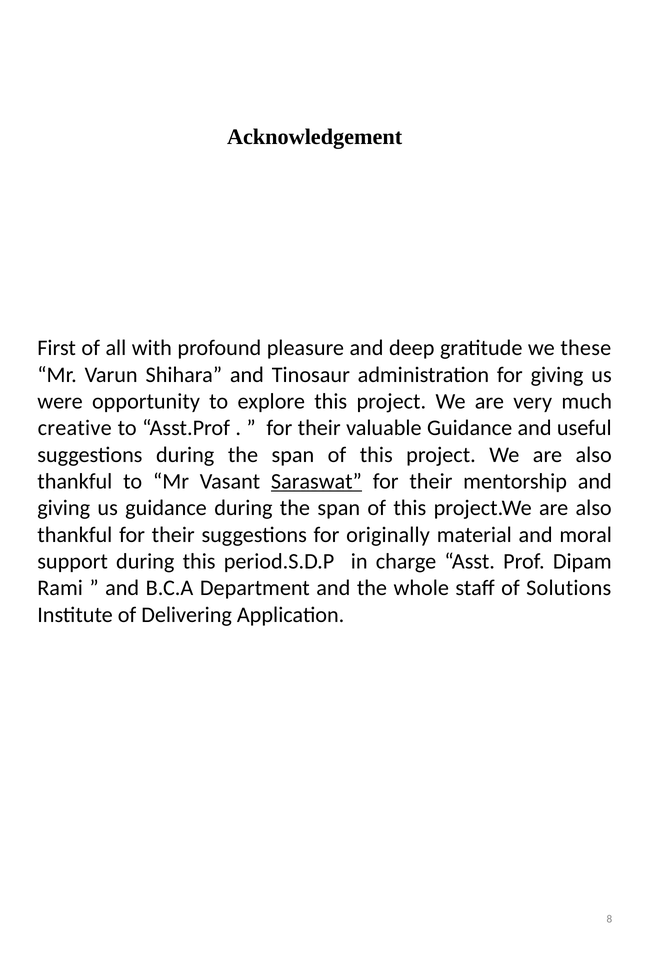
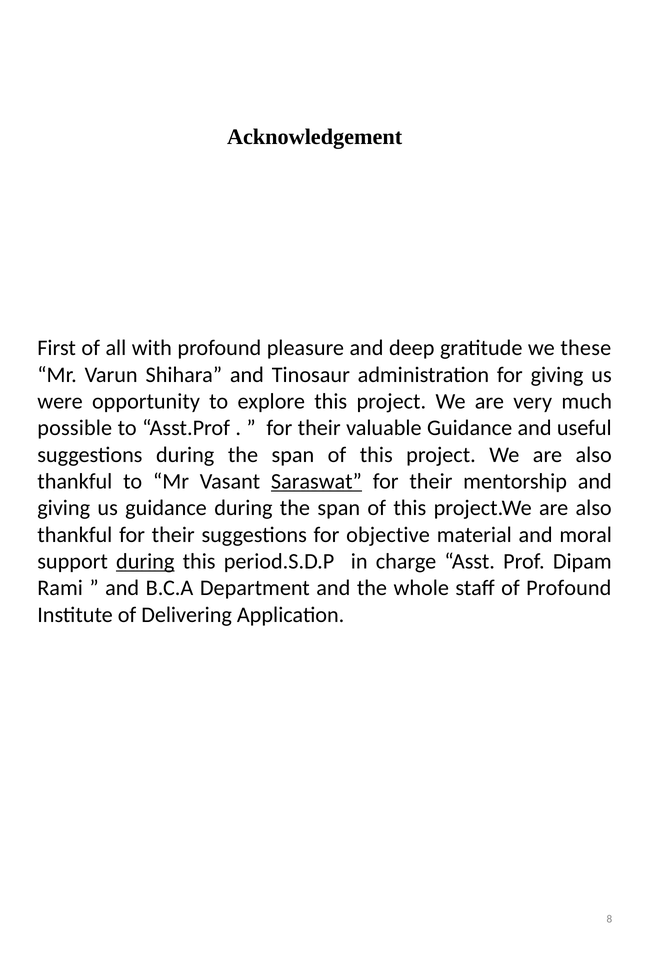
creative: creative -> possible (75, 428)
originally: originally -> objective (388, 535)
during underline: none -> present (145, 562)
of Solutions: Solutions -> Profound (569, 588)
